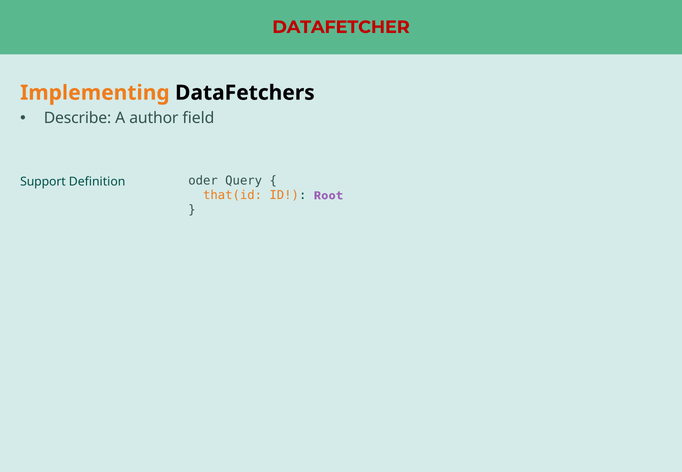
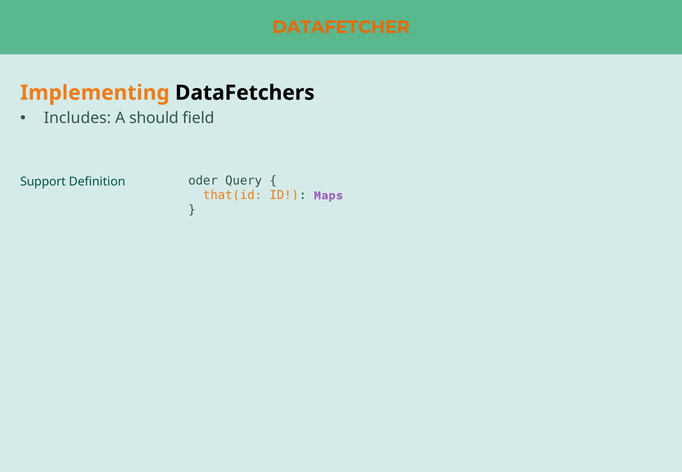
DATAFETCHER colour: red -> orange (341, 27)
Describe: Describe -> Includes (77, 118)
author: author -> should (154, 118)
Root: Root -> Maps (328, 195)
